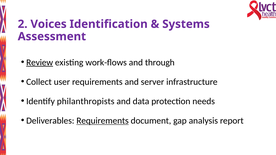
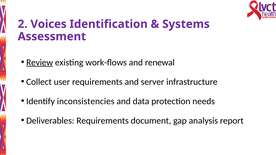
through: through -> renewal (160, 62)
philanthropists: philanthropists -> inconsistencies (86, 101)
Requirements underline: present -> none (103, 121)
